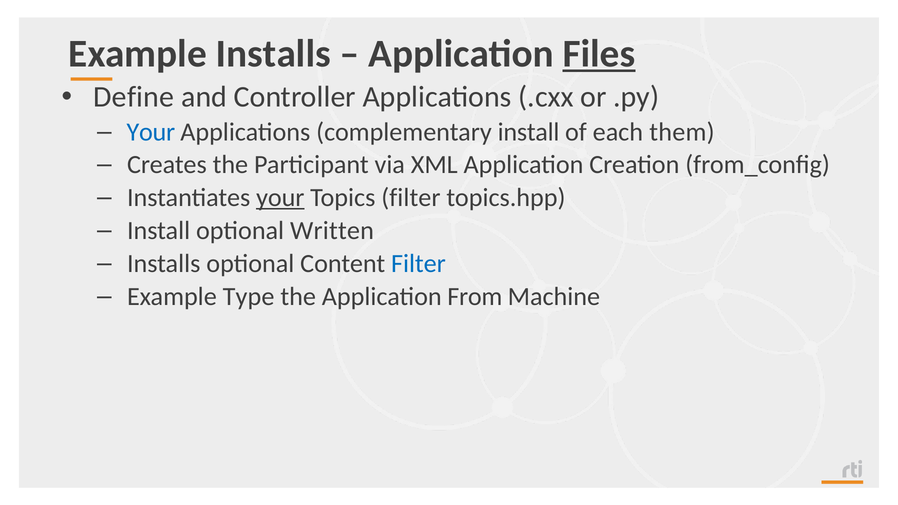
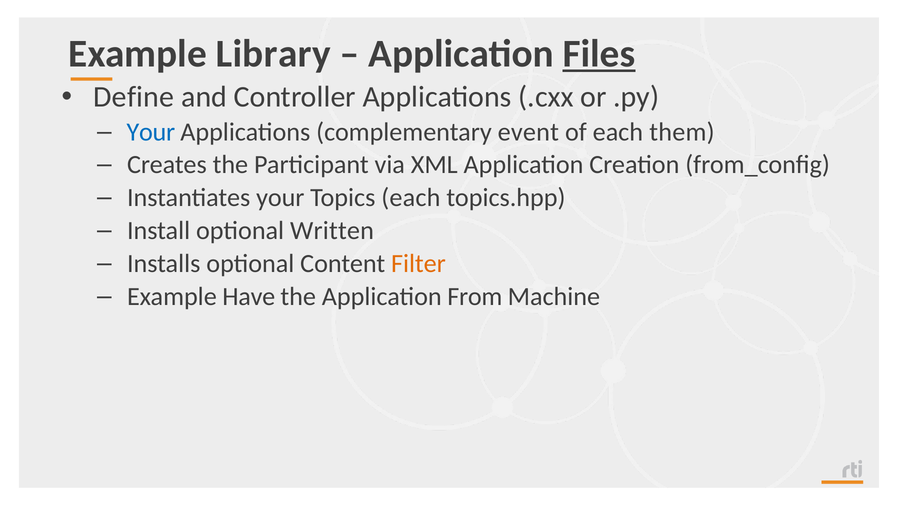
Example Installs: Installs -> Library (273, 54)
complementary install: install -> event (528, 132)
your underline: present -> none (280, 198)
Topics filter: filter -> each (411, 198)
Filter colour: blue -> orange (418, 264)
Type: Type -> Have (249, 296)
